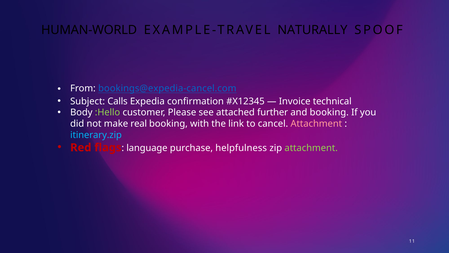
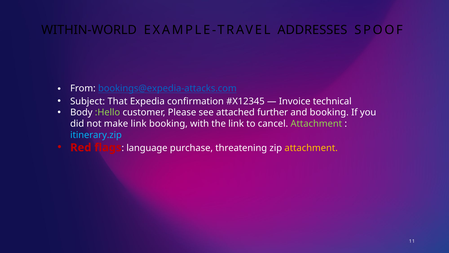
HUMAN-WORLD: HUMAN-WORLD -> WITHIN-WORLD (89, 30)
NATURALLY: NATURALLY -> ADDRESSES (312, 30)
bookings@expedia-cancel.com: bookings@expedia-cancel.com -> bookings@expedia-attacks.com (167, 88)
Calls: Calls -> That (117, 101)
make real: real -> link (139, 124)
Attachment colour: pink -> light green (316, 124)
helpfulness: helpfulness -> threatening (241, 148)
attachment colour: light green -> yellow (311, 148)
